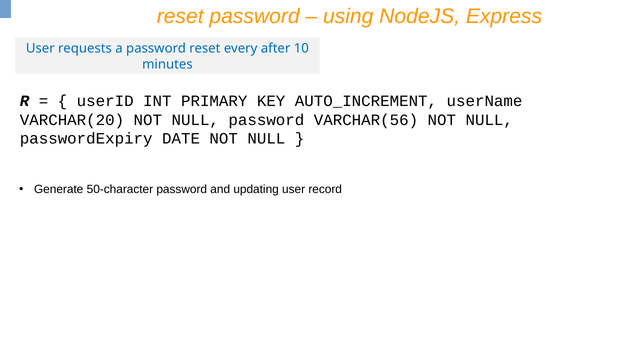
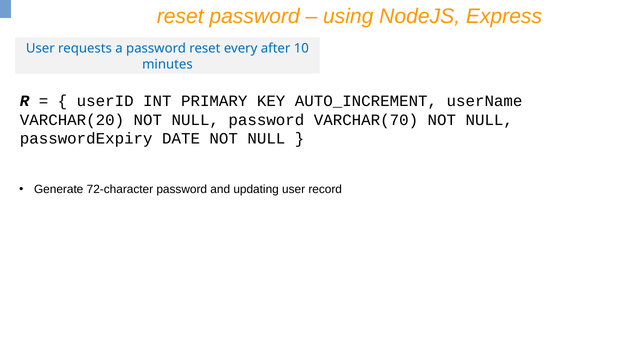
VARCHAR(56: VARCHAR(56 -> VARCHAR(70 (366, 120)
50-character: 50-character -> 72-character (120, 190)
